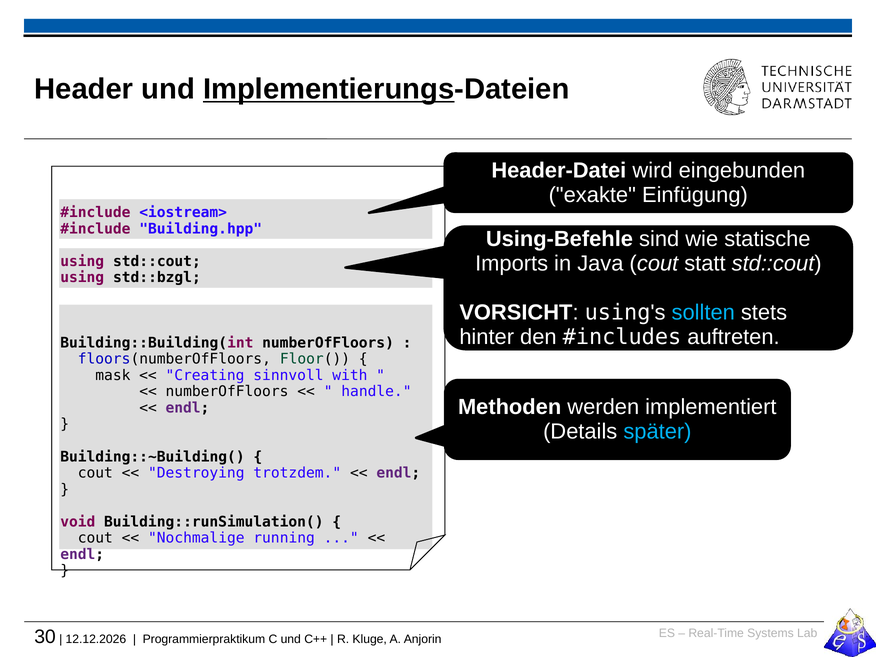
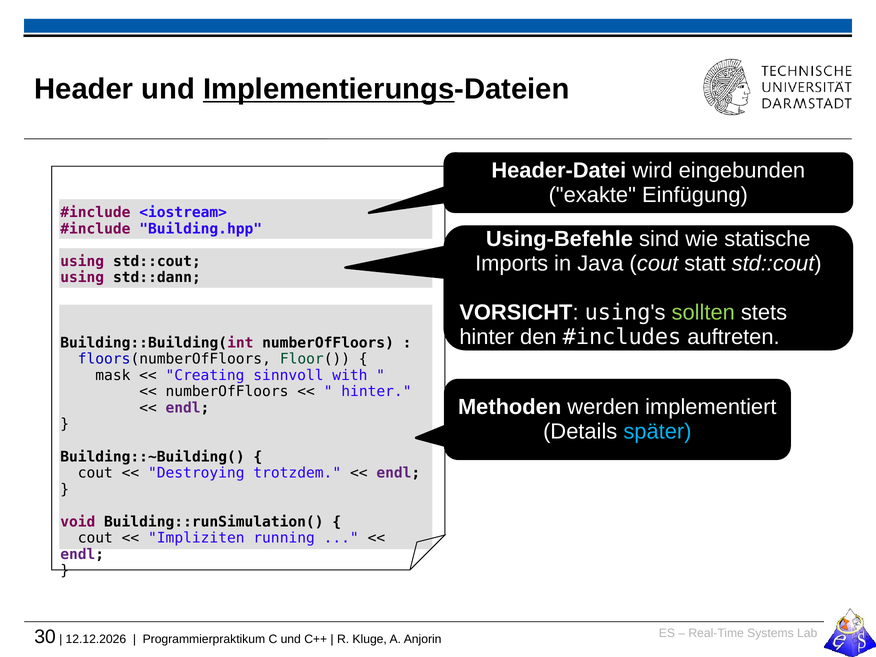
std::bzgl: std::bzgl -> std::dann (157, 278)
sollten colour: light blue -> light green (703, 312)
handle: handle -> hinter (376, 392)
Nochmalige: Nochmalige -> Impliziten (196, 538)
